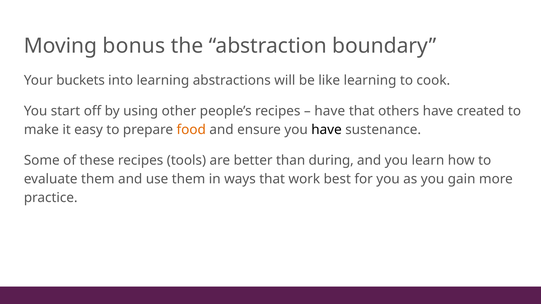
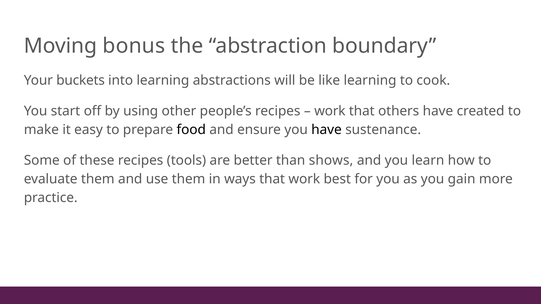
have: have -> work (330, 111)
food colour: orange -> black (191, 130)
during: during -> shows (331, 161)
